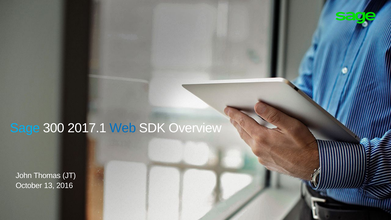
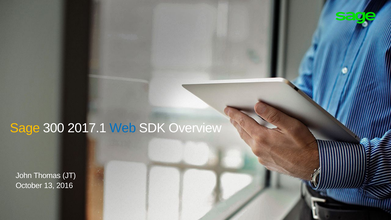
Sage colour: light blue -> yellow (25, 128)
